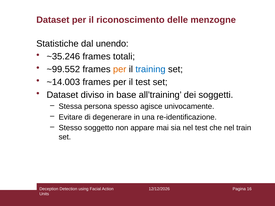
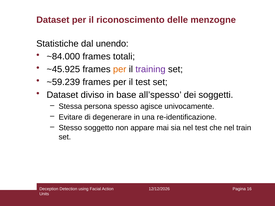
~35.246: ~35.246 -> ~84.000 (63, 57)
~99.552: ~99.552 -> ~45.925 (63, 69)
training colour: blue -> purple (150, 69)
~14.003: ~14.003 -> ~59.239 (63, 82)
all’training: all’training -> all’spesso (160, 95)
